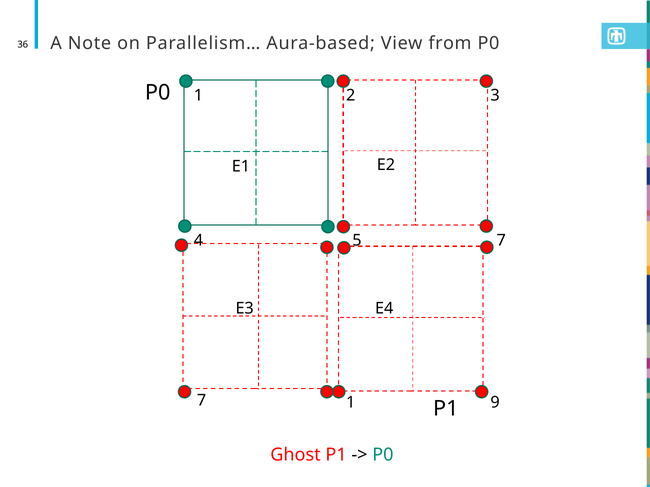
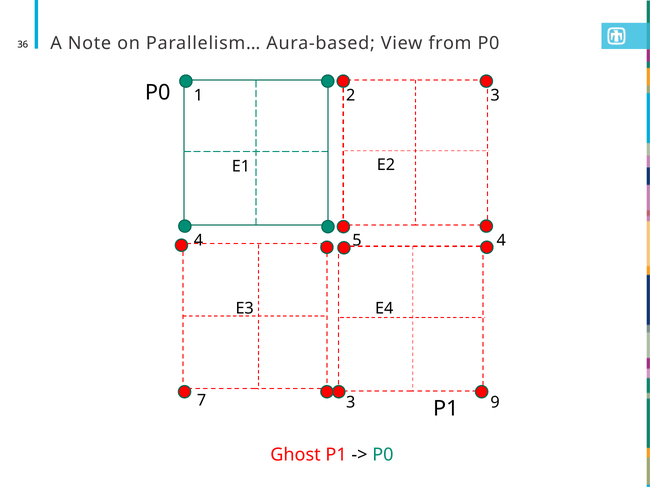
5 7: 7 -> 4 (501, 241)
7 1: 1 -> 3 (351, 403)
